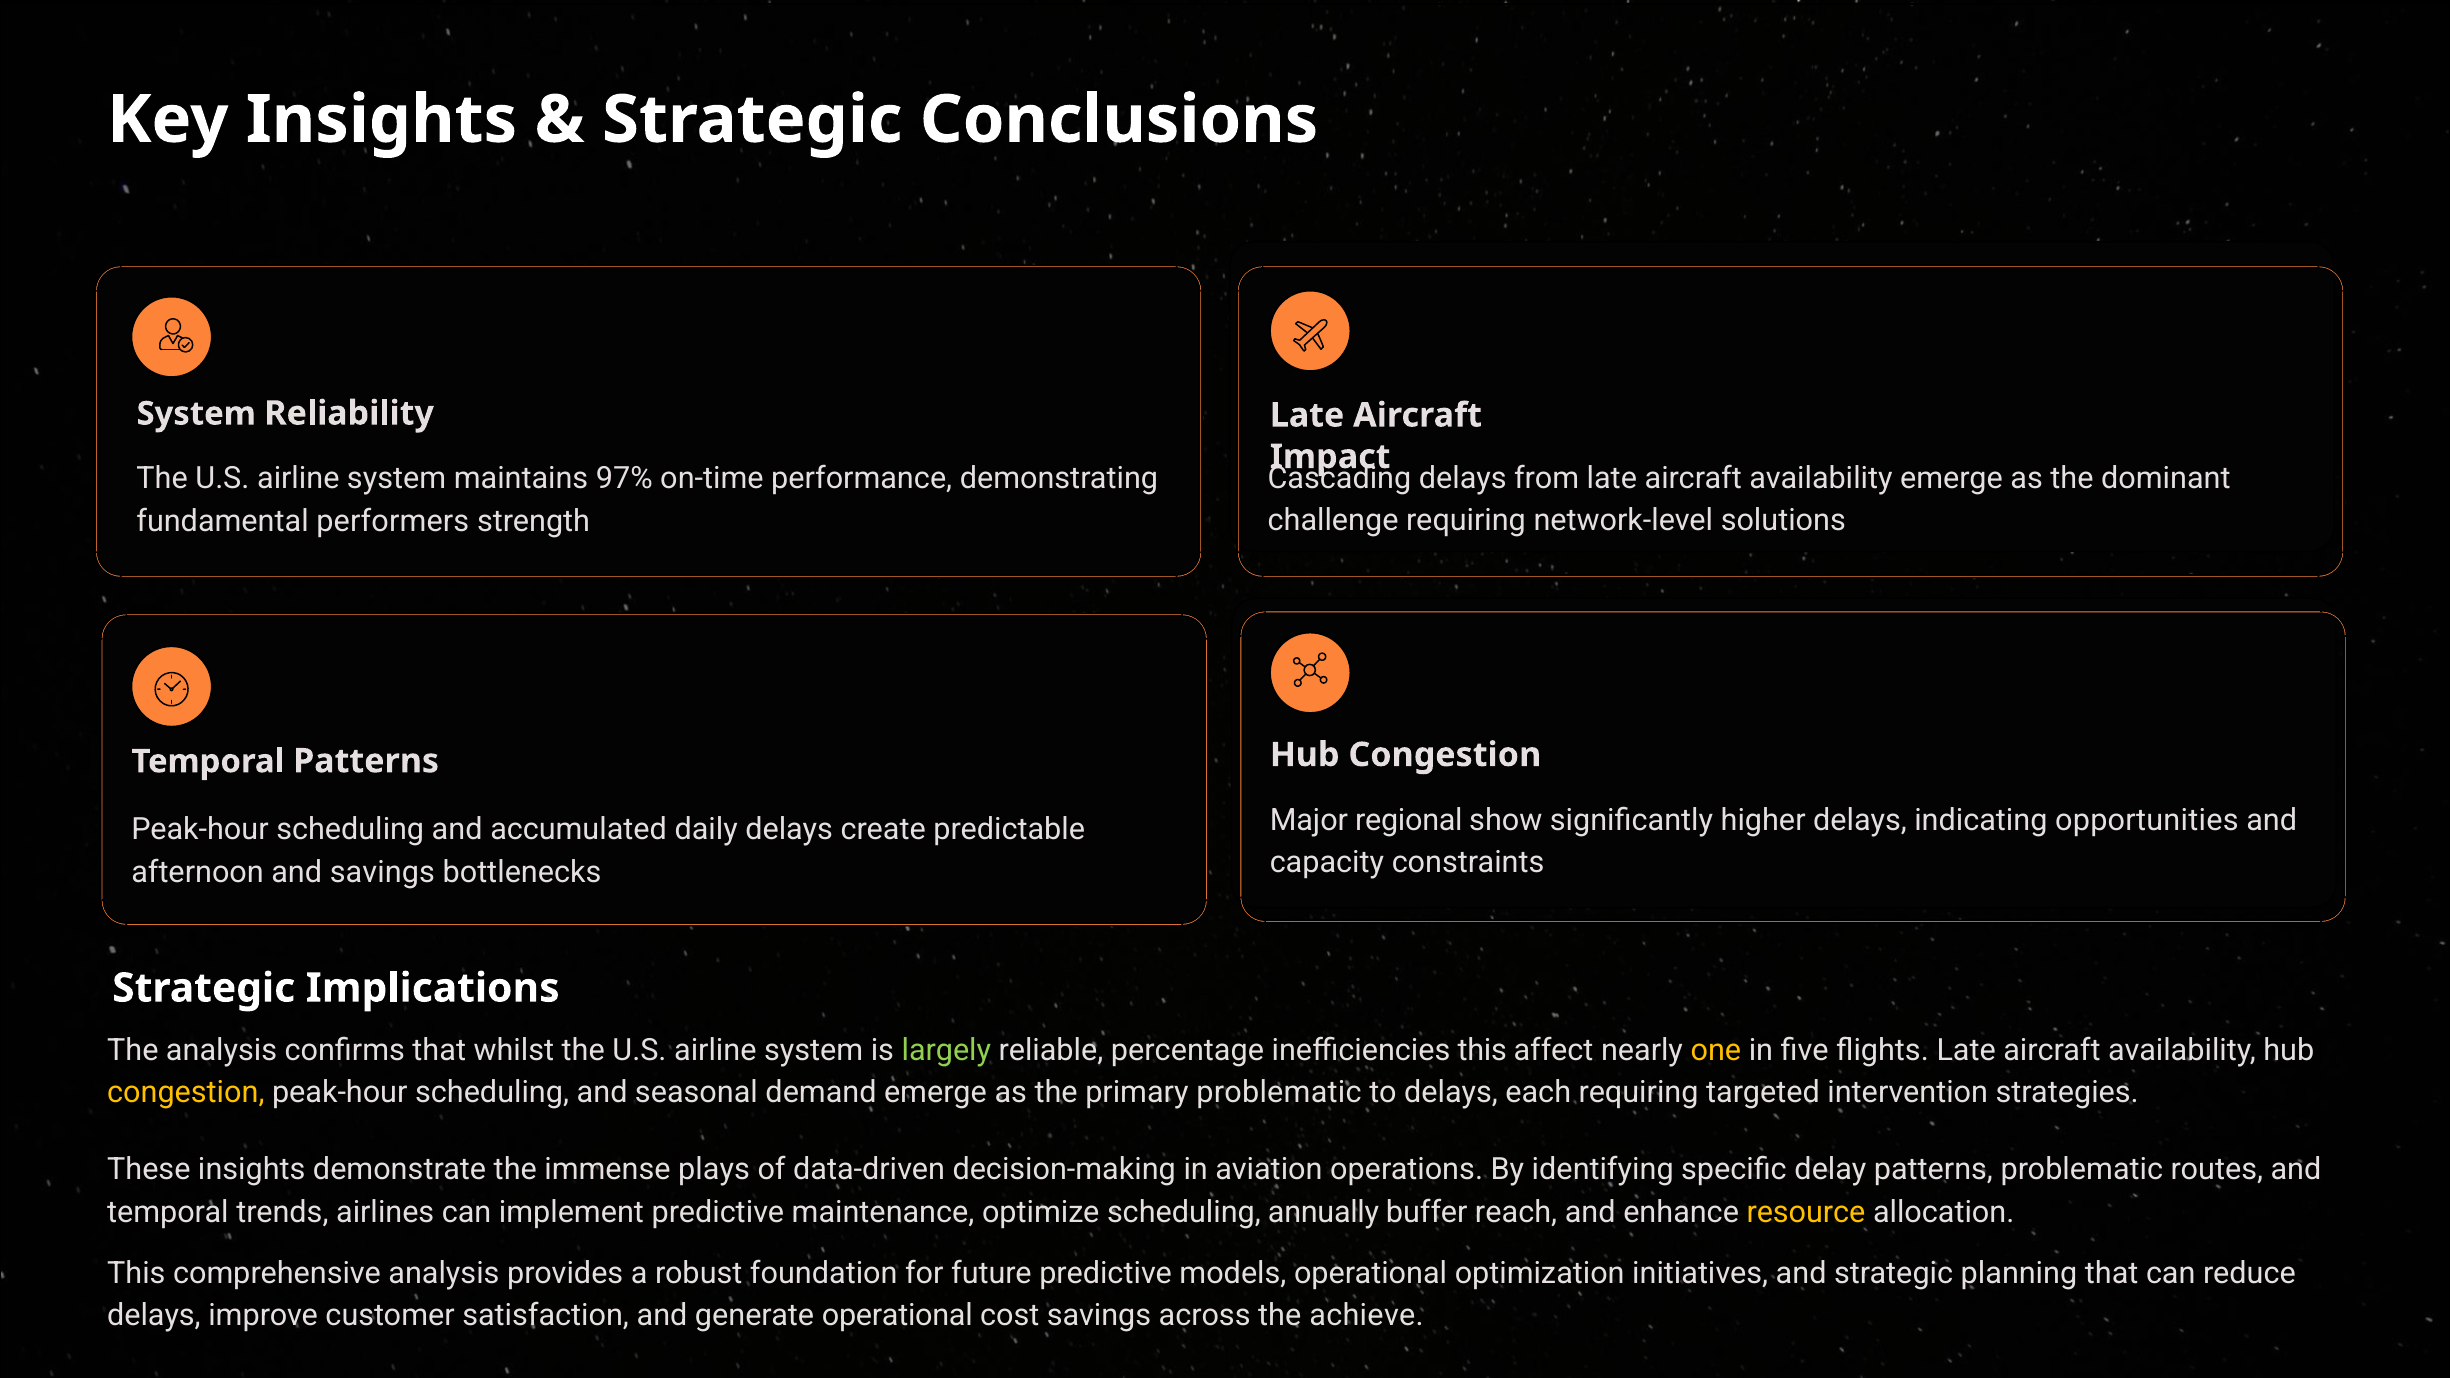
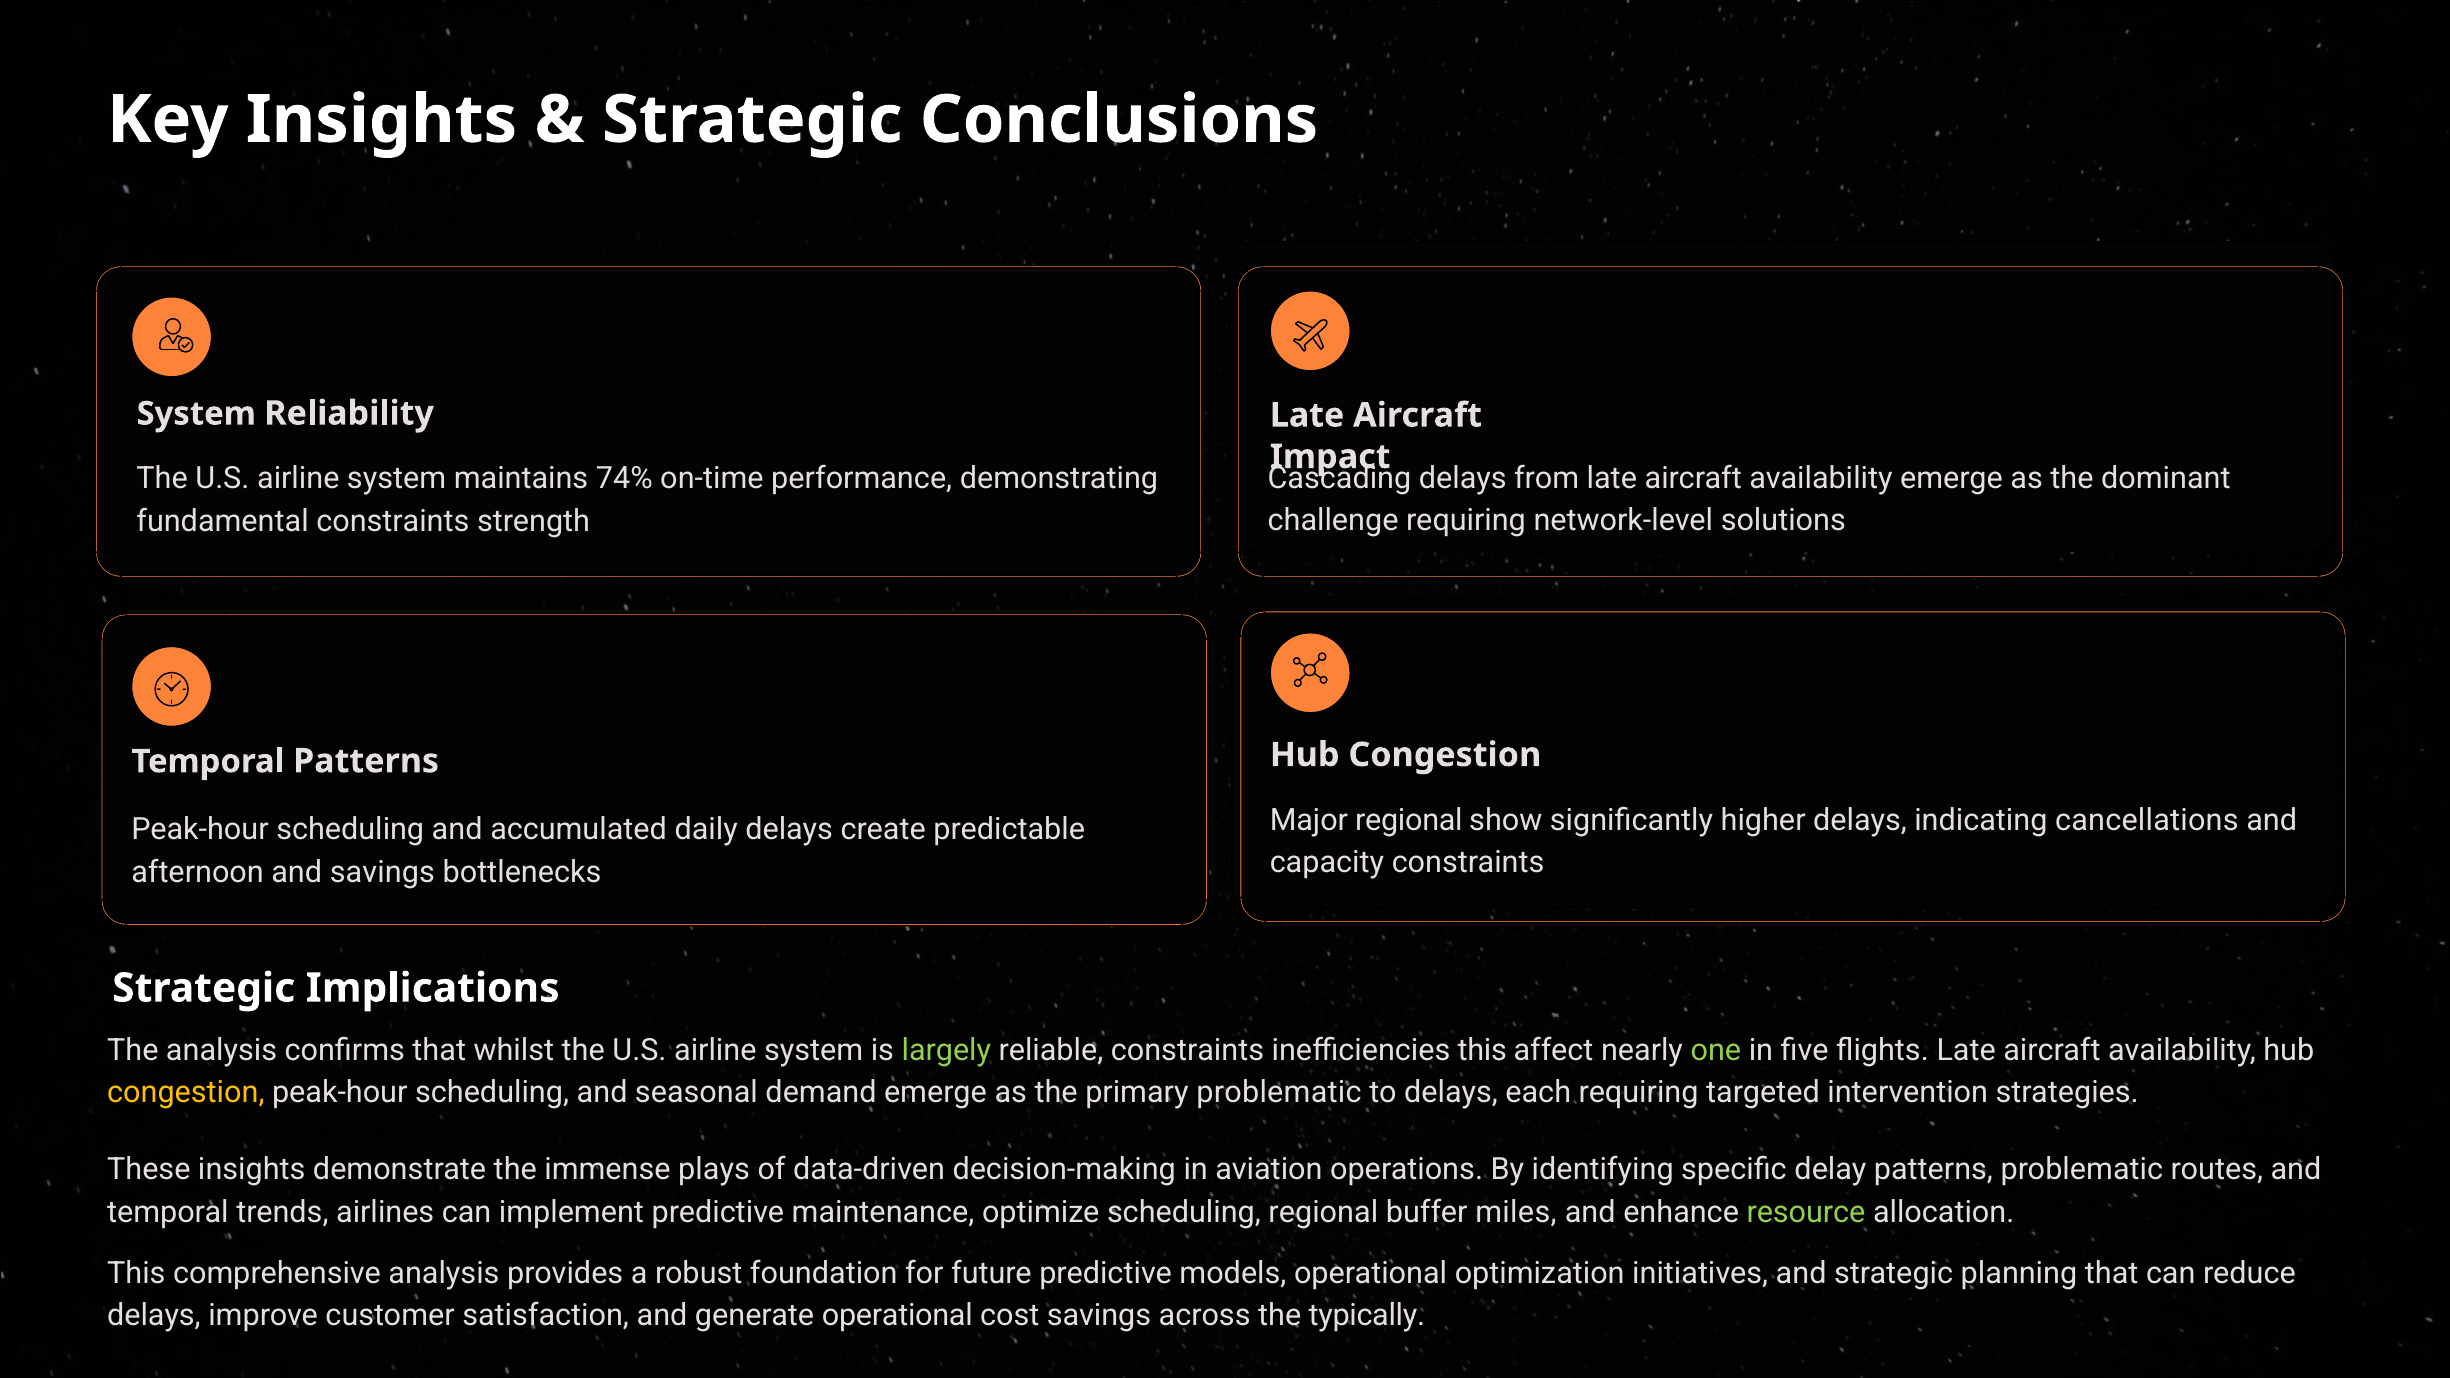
97%: 97% -> 74% (624, 479)
fundamental performers: performers -> constraints (393, 521)
opportunities: opportunities -> cancellations (2147, 820)
reliable percentage: percentage -> constraints (1188, 1050)
one colour: yellow -> light green (1716, 1050)
scheduling annually: annually -> regional (1323, 1212)
reach: reach -> miles (1516, 1212)
resource colour: yellow -> light green (1806, 1212)
achieve: achieve -> typically (1367, 1316)
